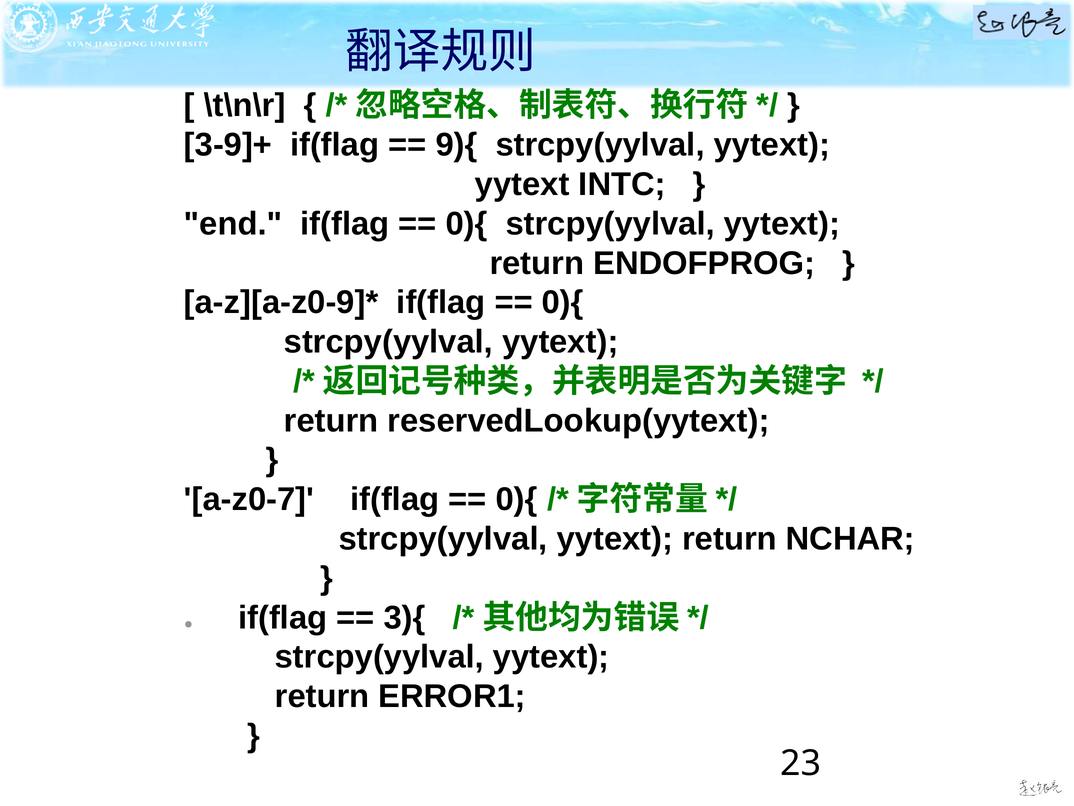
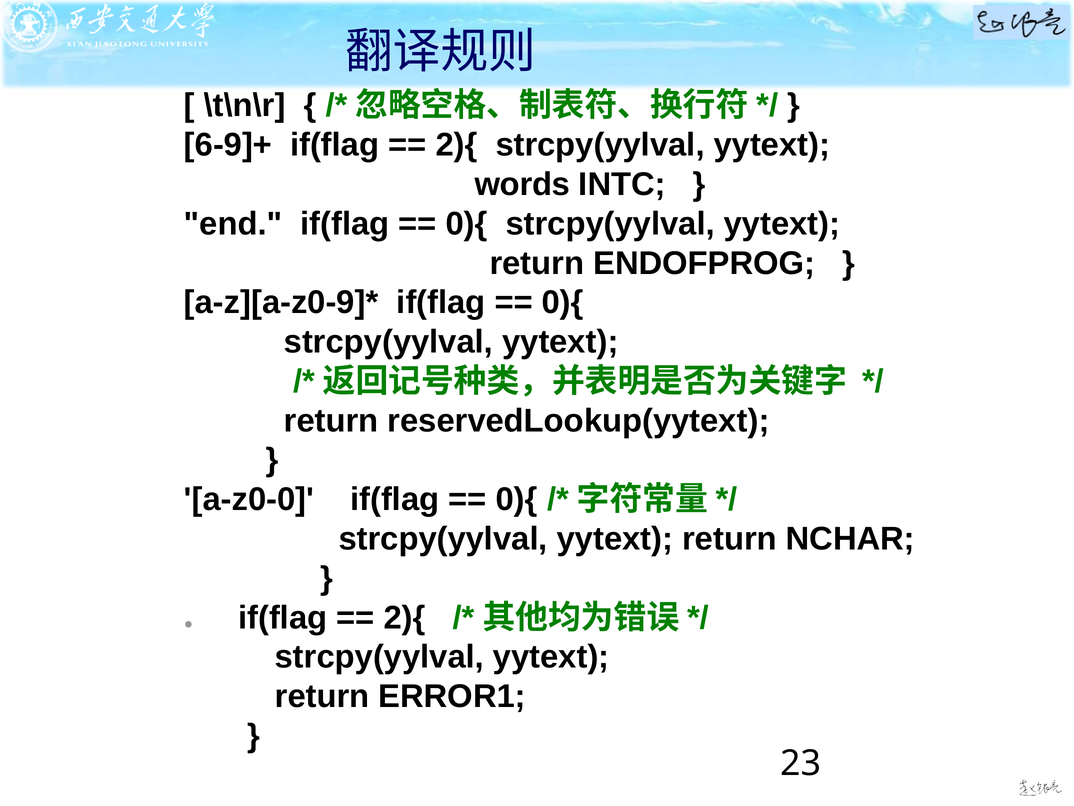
3-9]+: 3-9]+ -> 6-9]+ (228, 145)
9){: 9){ -> 2){ (456, 145)
yytext: yytext -> words (522, 184)
a-z0-7: a-z0-7 -> a-z0-0 (249, 499)
3){: 3){ -> 2){ (405, 617)
